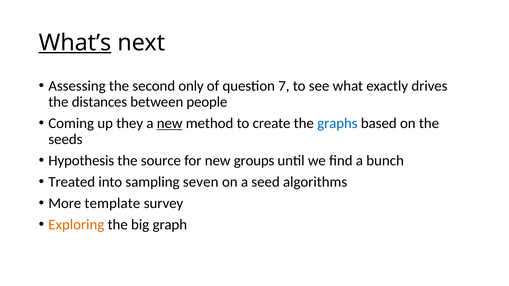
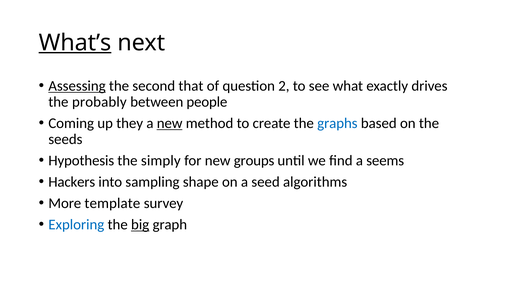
Assessing underline: none -> present (77, 86)
only: only -> that (191, 86)
7: 7 -> 2 (284, 86)
distances: distances -> probably (99, 102)
source: source -> simply (161, 161)
bunch: bunch -> seems (385, 161)
Treated: Treated -> Hackers (72, 182)
seven: seven -> shape (201, 182)
Exploring colour: orange -> blue (76, 225)
big underline: none -> present (140, 225)
